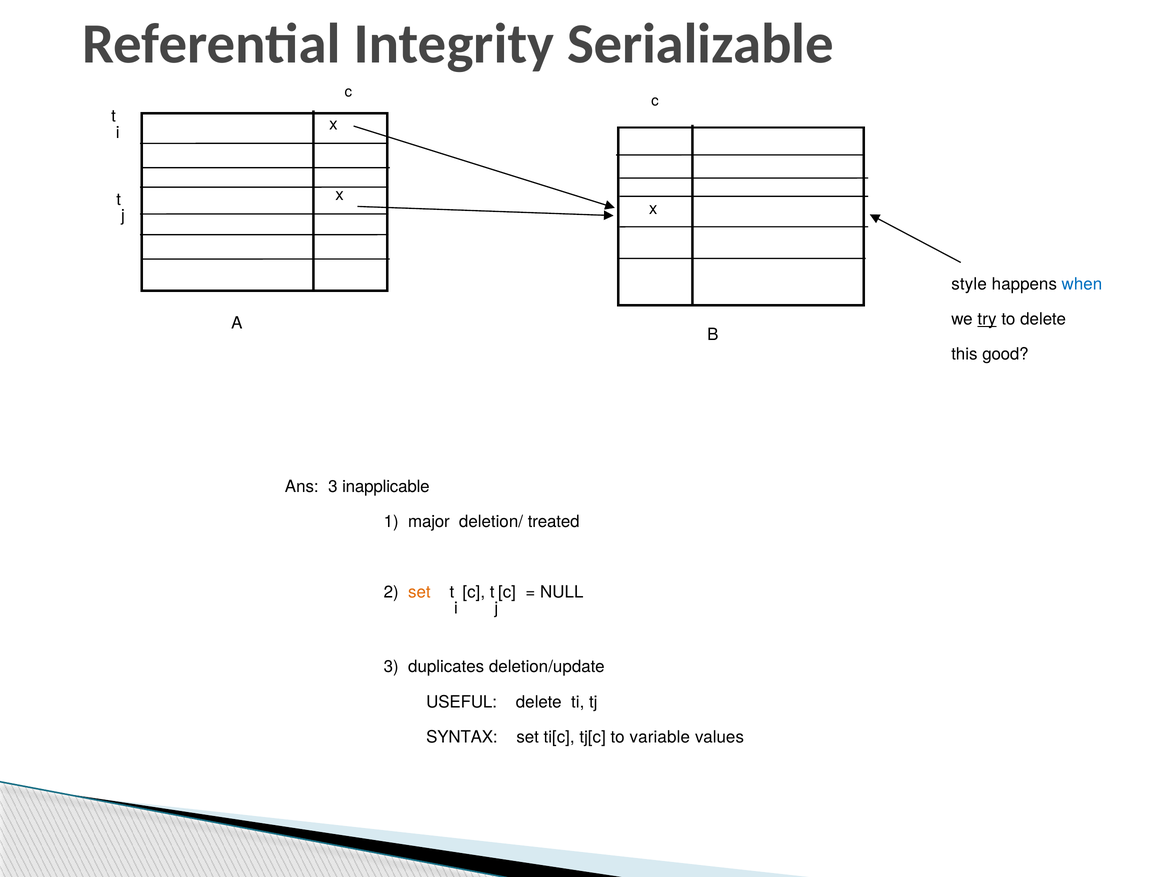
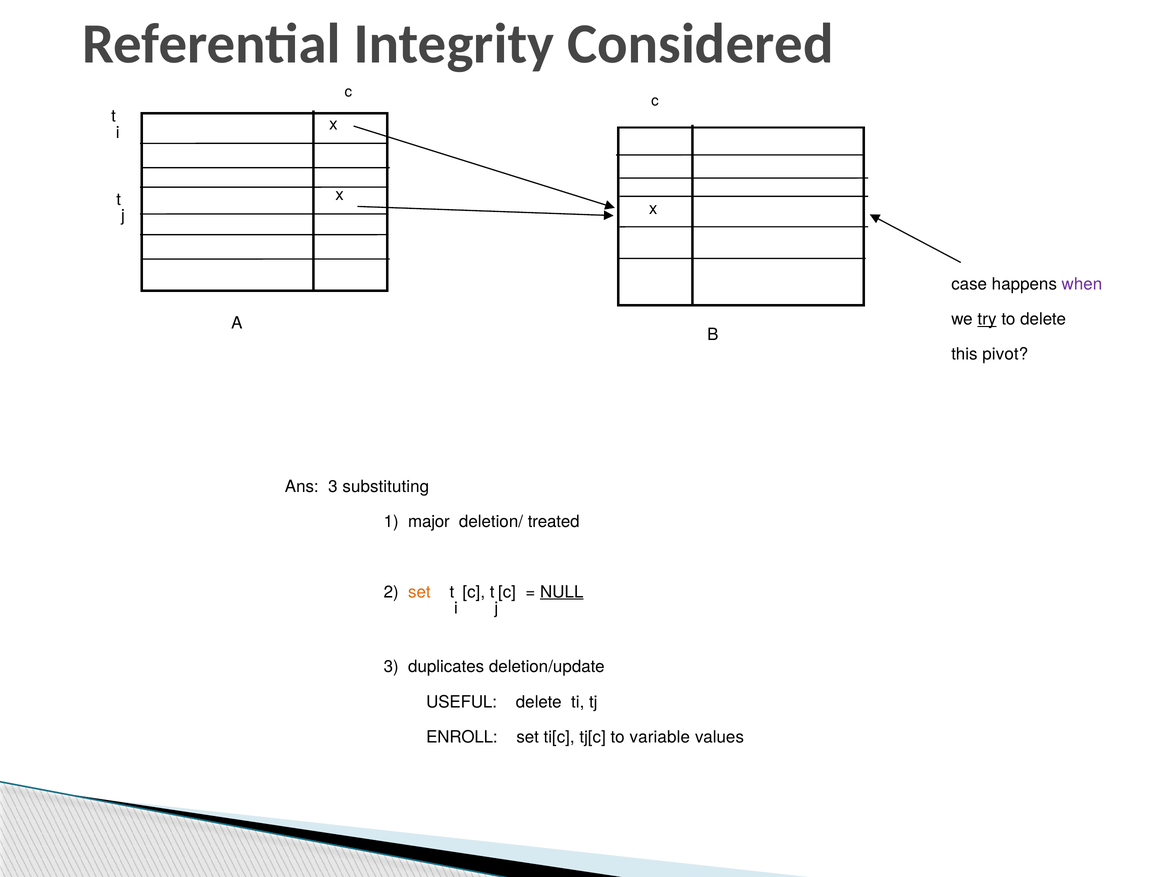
Serializable: Serializable -> Considered (700, 44)
style: style -> case (969, 284)
when colour: blue -> purple (1082, 284)
good: good -> pivot (1005, 354)
inapplicable: inapplicable -> substituting (386, 487)
NULL underline: none -> present (562, 592)
SYNTAX: SYNTAX -> ENROLL (462, 737)
